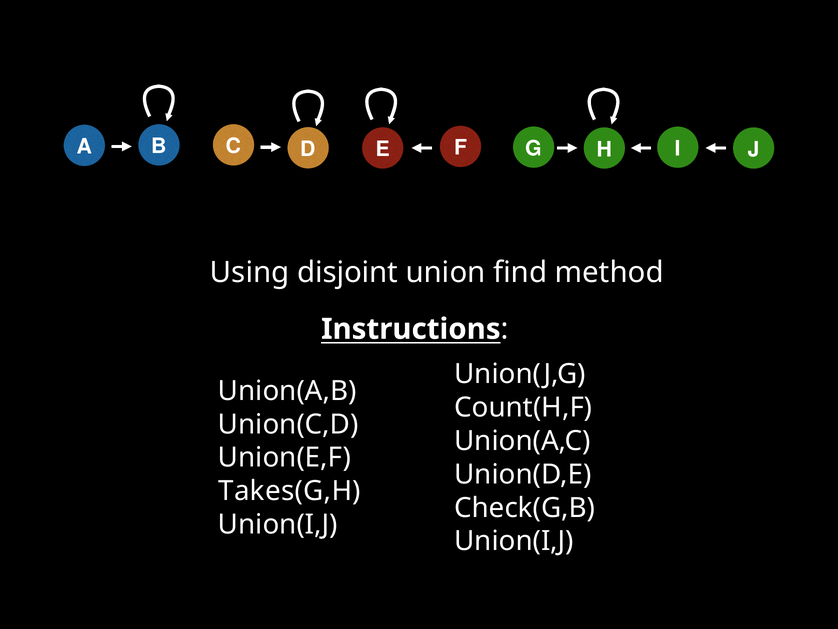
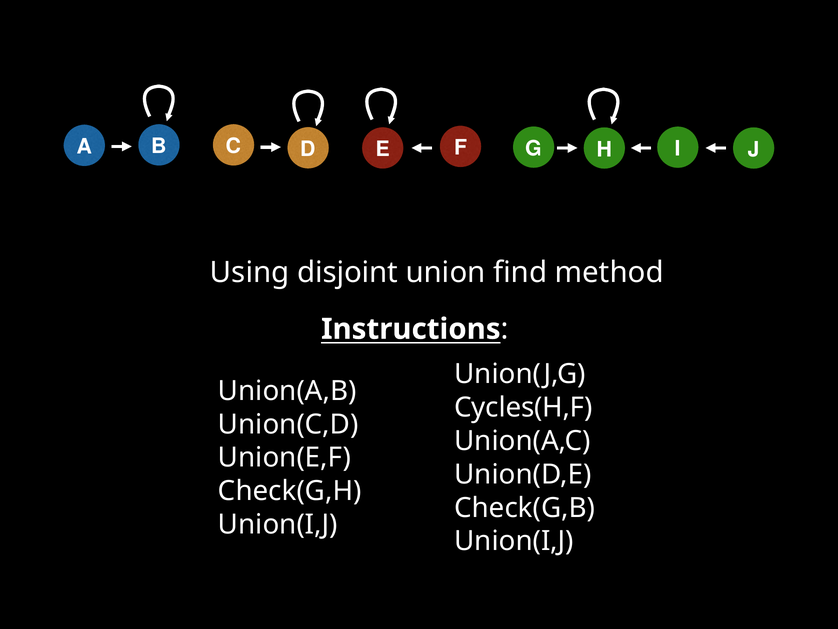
Count(H,F: Count(H,F -> Cycles(H,F (523, 407)
Takes(G,H: Takes(G,H -> Check(G,H (290, 491)
